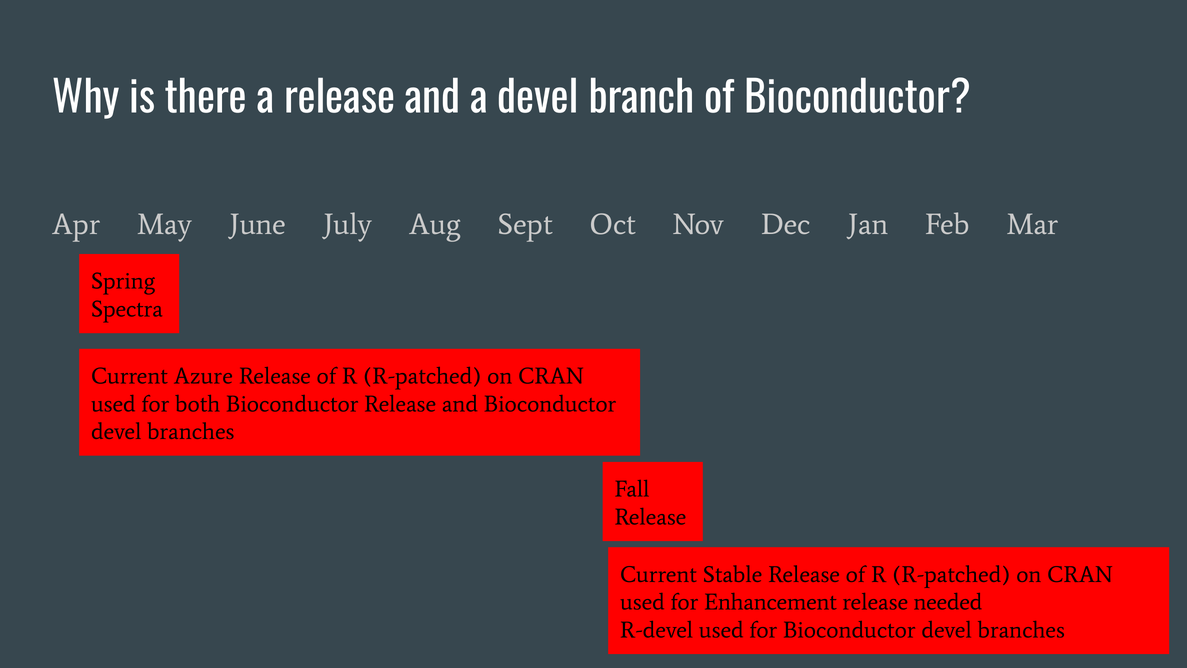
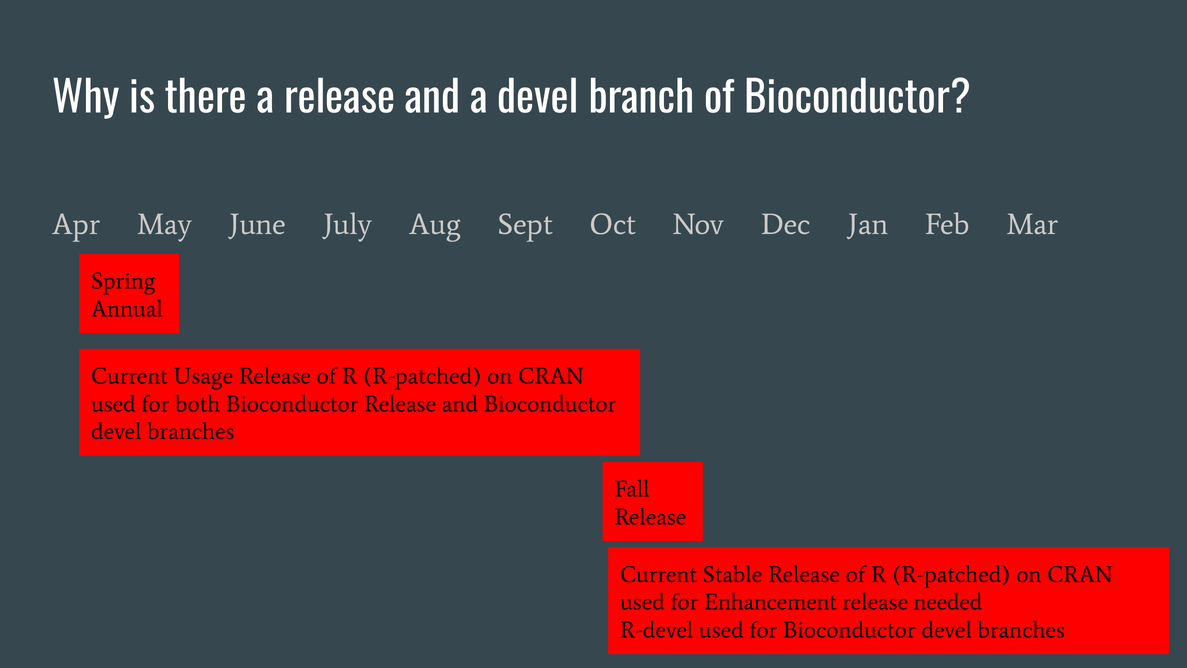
Spectra: Spectra -> Annual (127, 309)
Azure: Azure -> Usage (203, 376)
